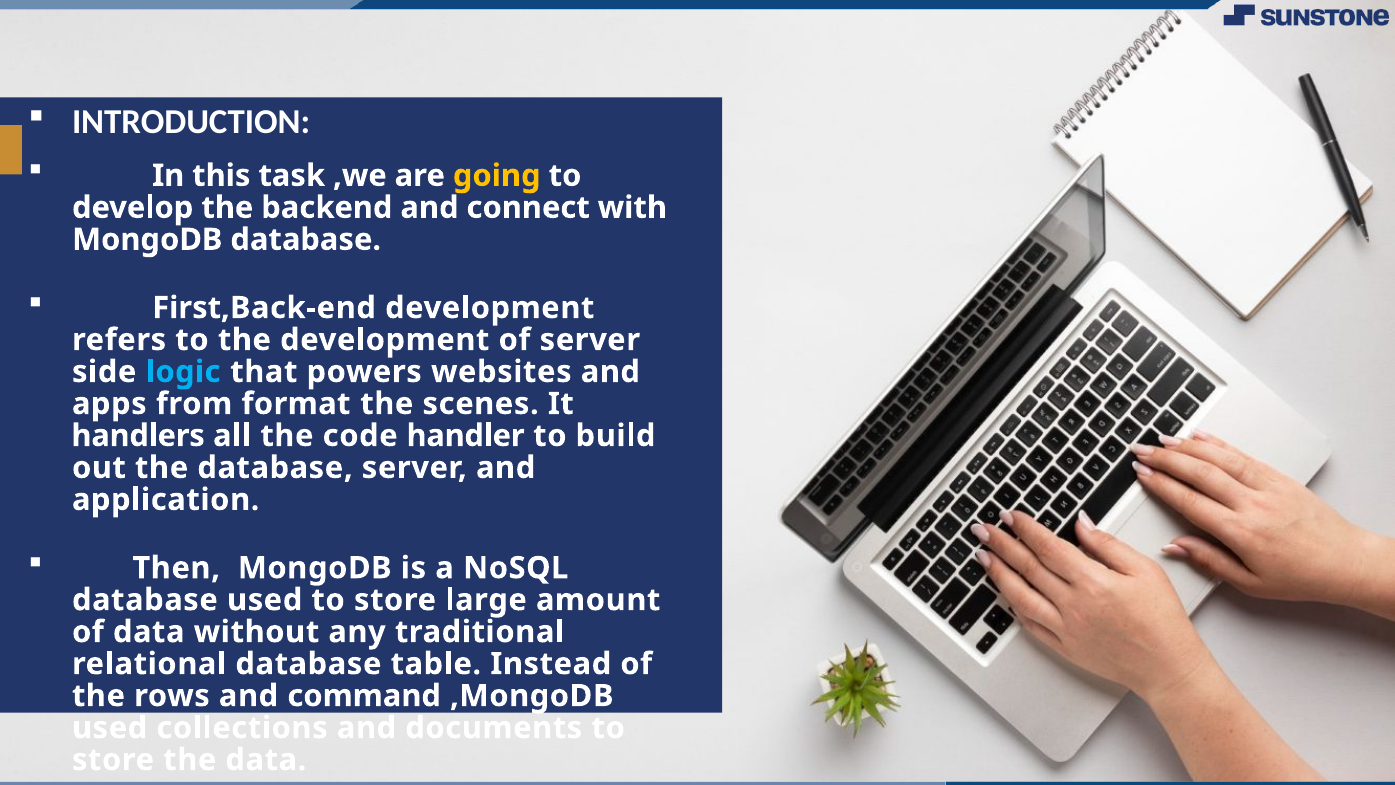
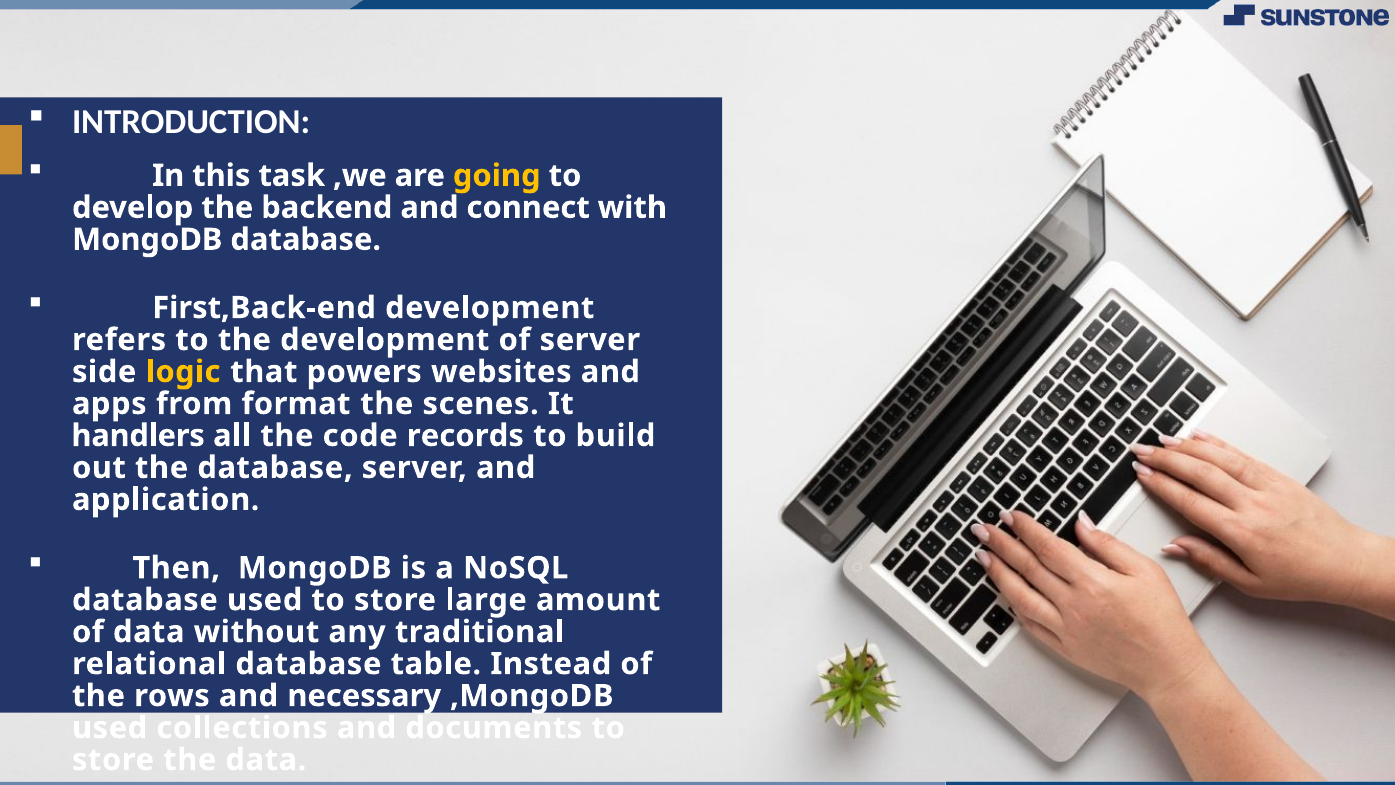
logic colour: light blue -> yellow (183, 372)
handler: handler -> records (465, 436)
command: command -> necessary (364, 696)
